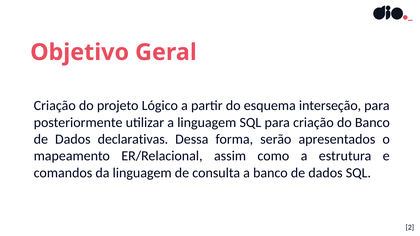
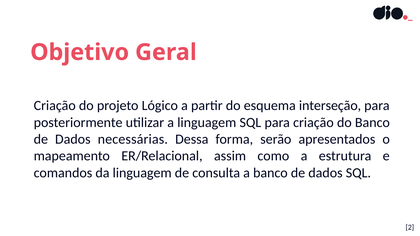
declarativas: declarativas -> necessárias (133, 139)
